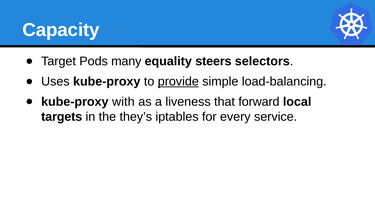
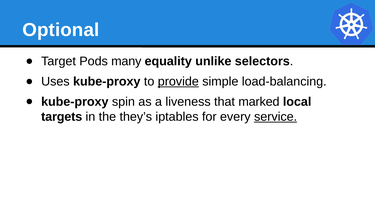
Capacity: Capacity -> Optional (61, 30)
steers: steers -> unlike (213, 61)
with: with -> spin (123, 102)
forward: forward -> marked (259, 102)
service underline: none -> present (276, 117)
